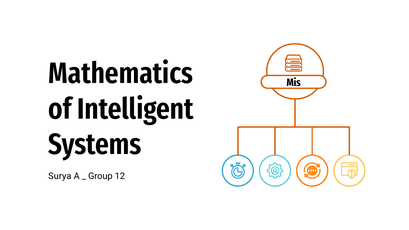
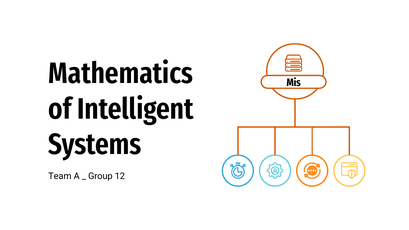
Surya: Surya -> Team (60, 176)
